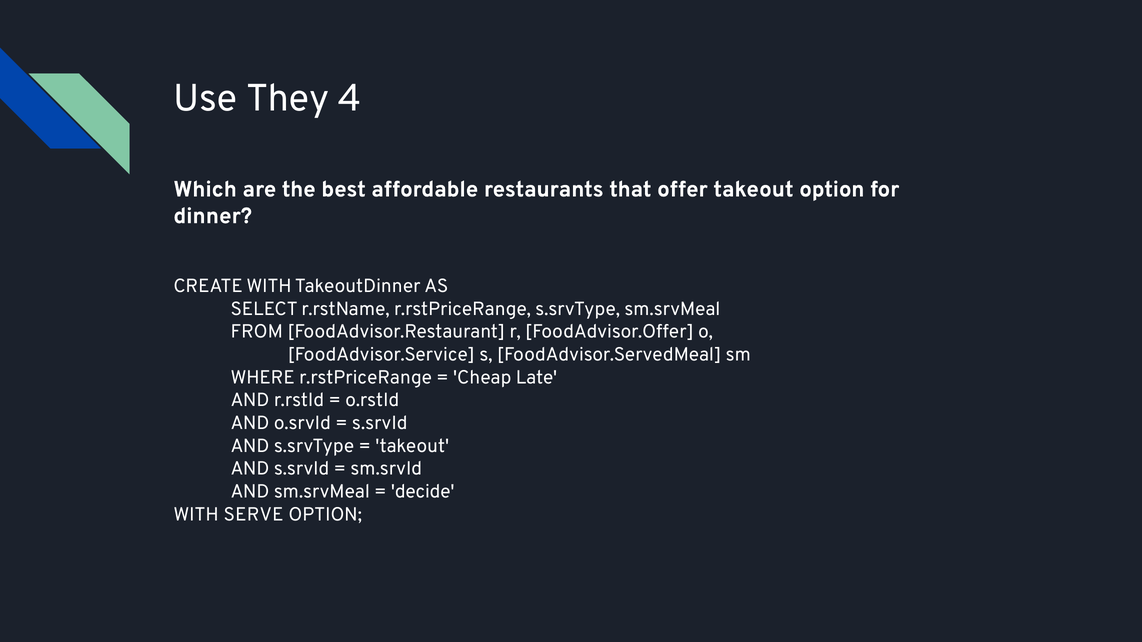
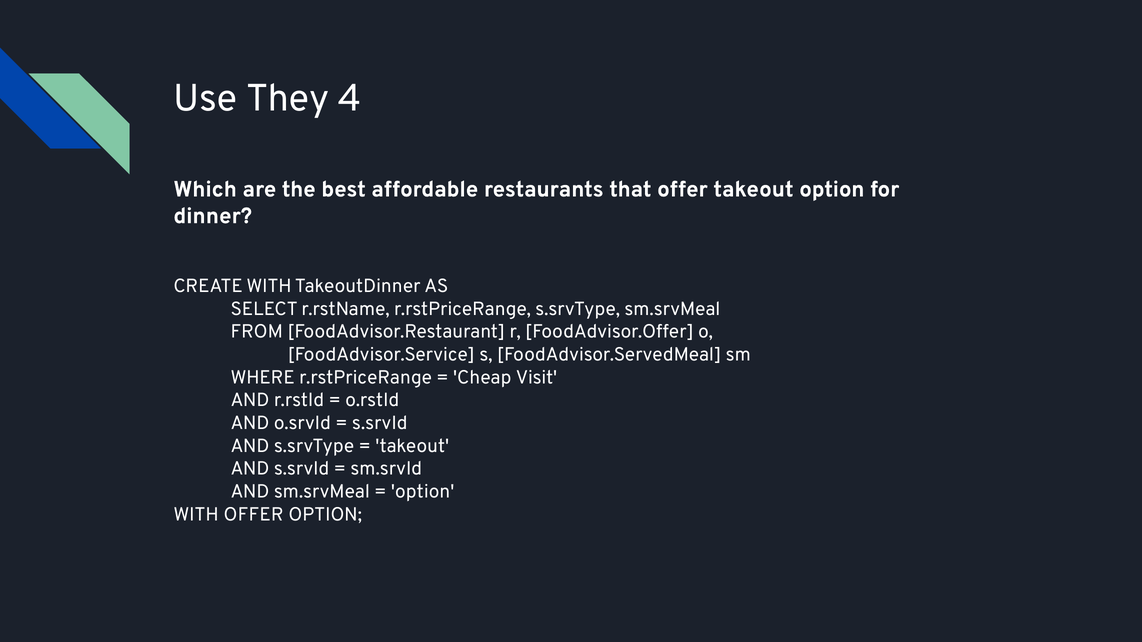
Late: Late -> Visit (536, 378)
decide: decide -> option (423, 492)
WITH SERVE: SERVE -> OFFER (254, 515)
